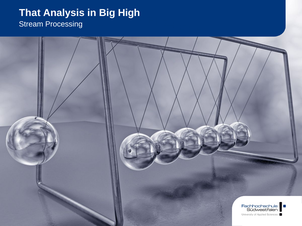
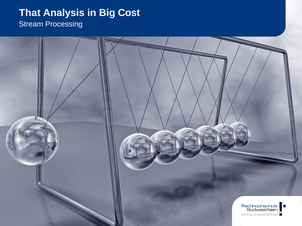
High: High -> Cost (129, 13)
